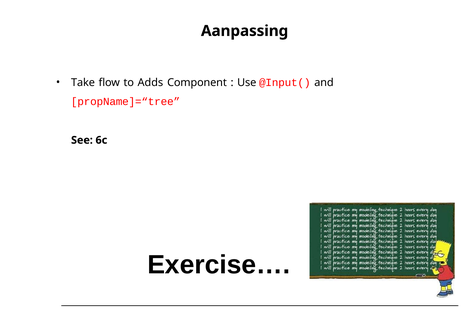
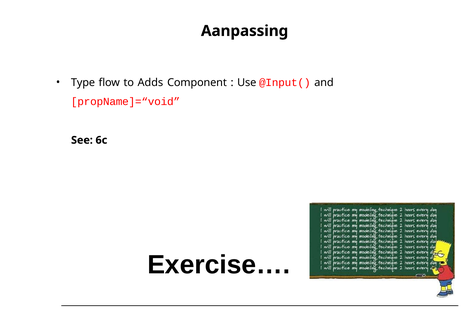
Take: Take -> Type (83, 83)
propName]=“tree: propName]=“tree -> propName]=“void (126, 102)
